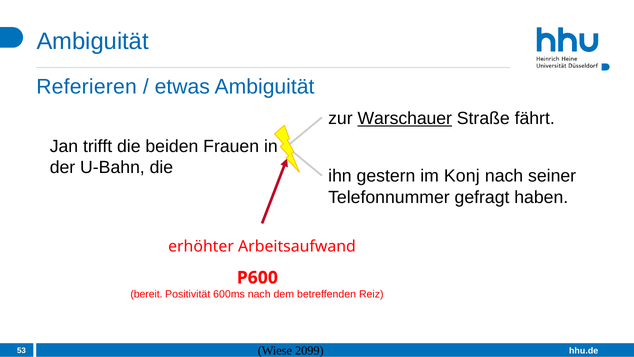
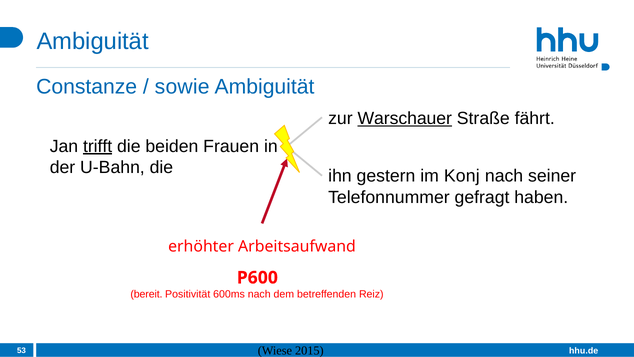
Referieren: Referieren -> Constanze (87, 87)
etwas: etwas -> sowie (182, 87)
trifft underline: none -> present (98, 146)
2099: 2099 -> 2015 (309, 351)
